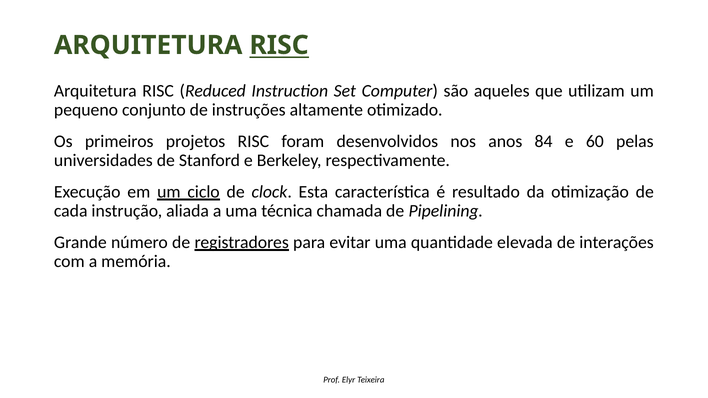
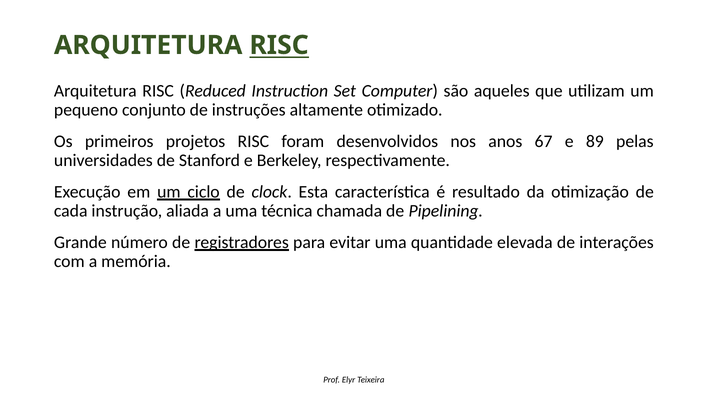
84: 84 -> 67 (544, 141)
60: 60 -> 89 (595, 141)
